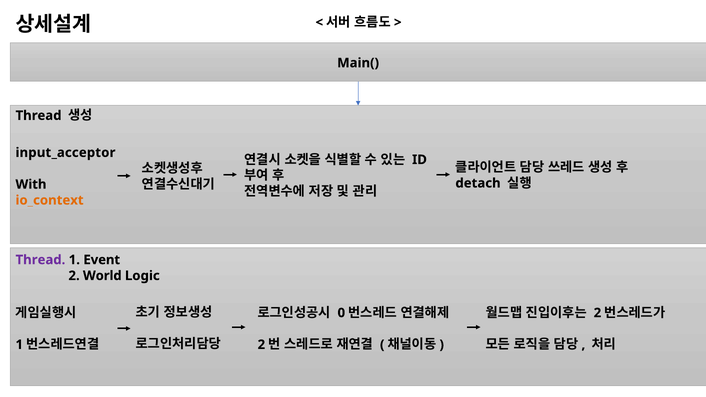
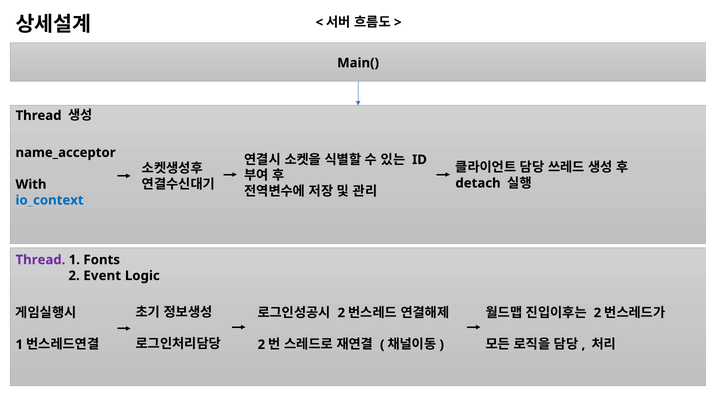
input_acceptor: input_acceptor -> name_acceptor (66, 153)
io_context colour: orange -> blue (50, 200)
Event: Event -> Fonts (102, 260)
World: World -> Event (102, 276)
0: 0 -> 2 (341, 313)
